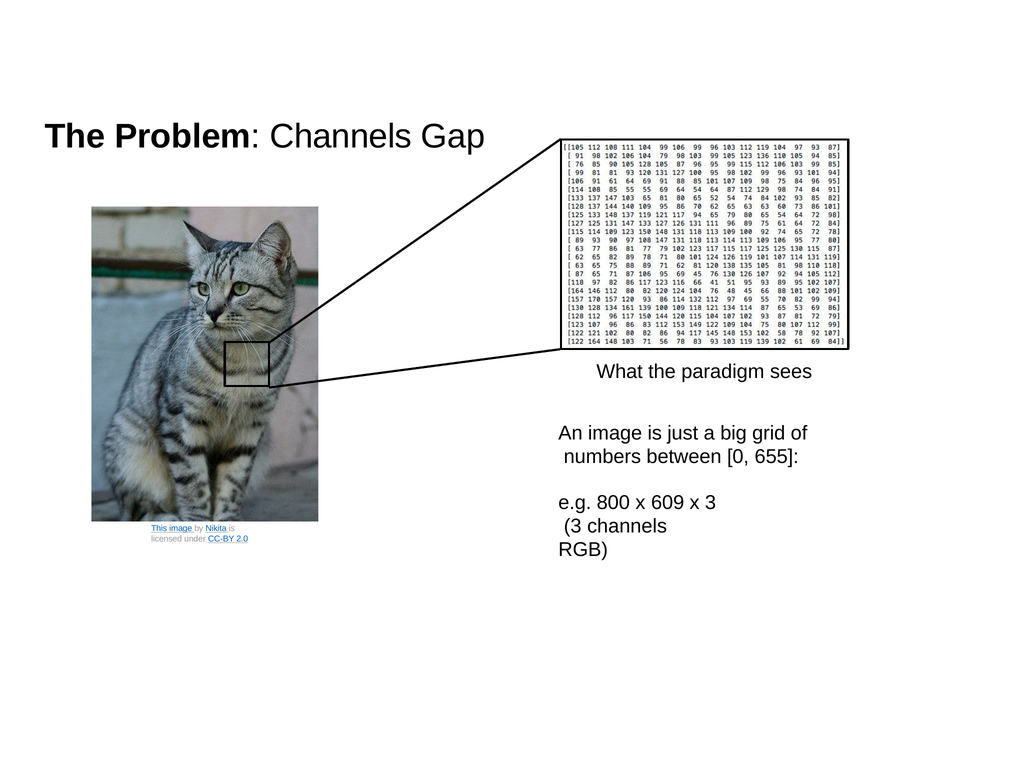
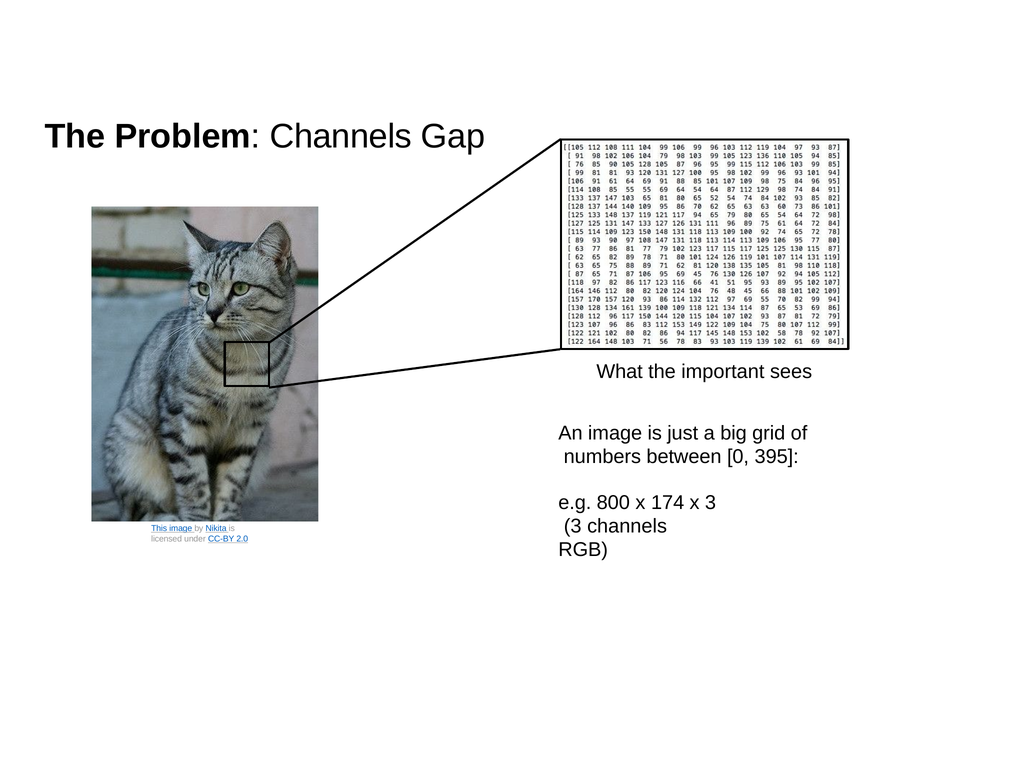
paradigm: paradigm -> important (723, 371)
655: 655 -> 395 (777, 456)
609: 609 -> 174 (668, 502)
